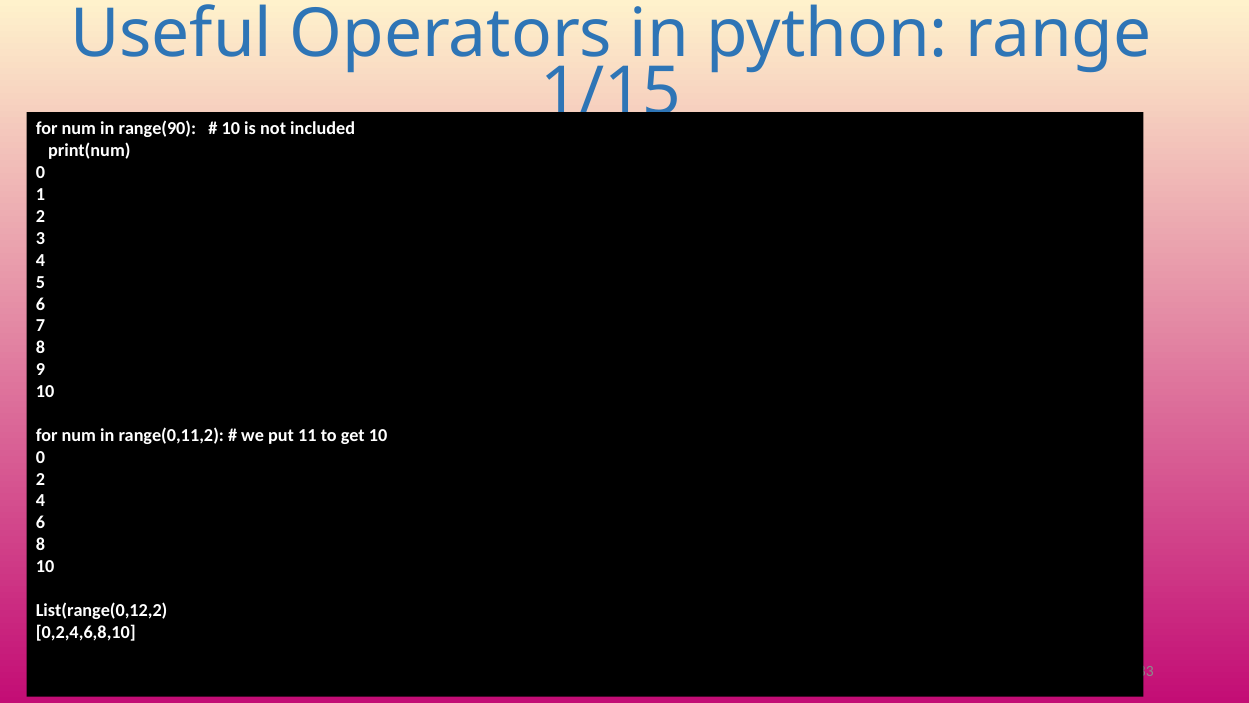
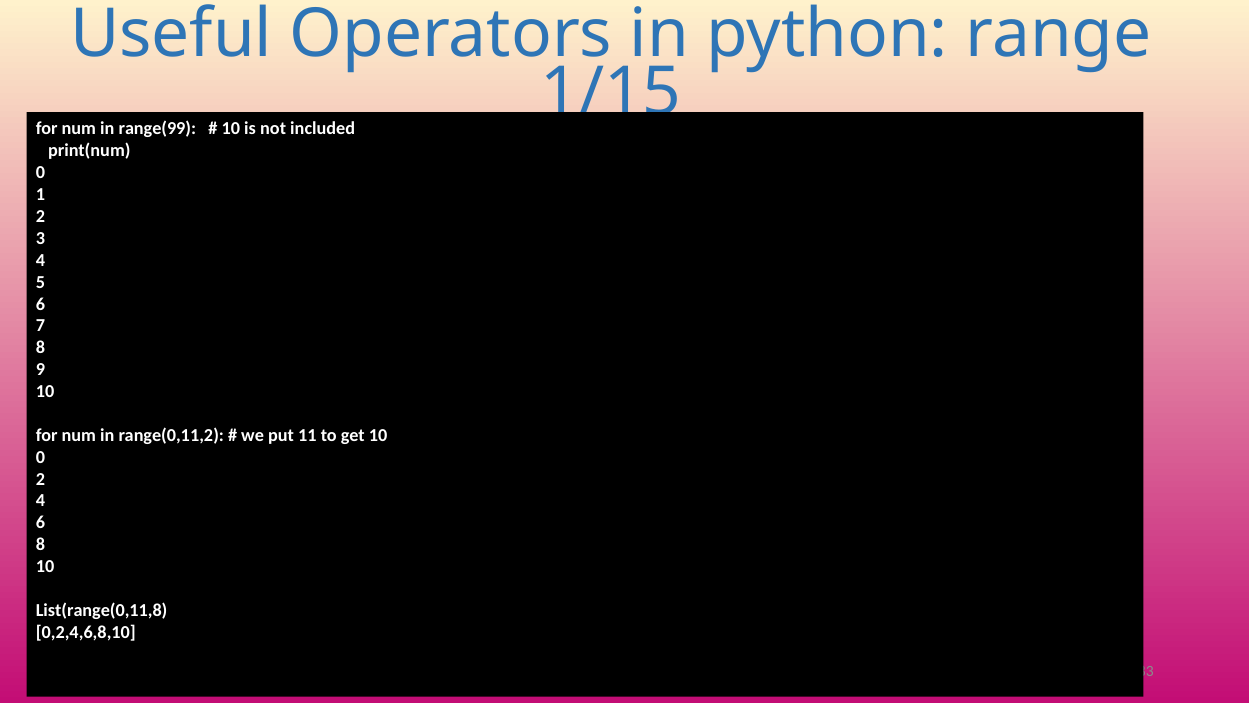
range(90: range(90 -> range(99 (157, 129)
List(range(0,12,2: List(range(0,12,2 -> List(range(0,11,8 (102, 610)
